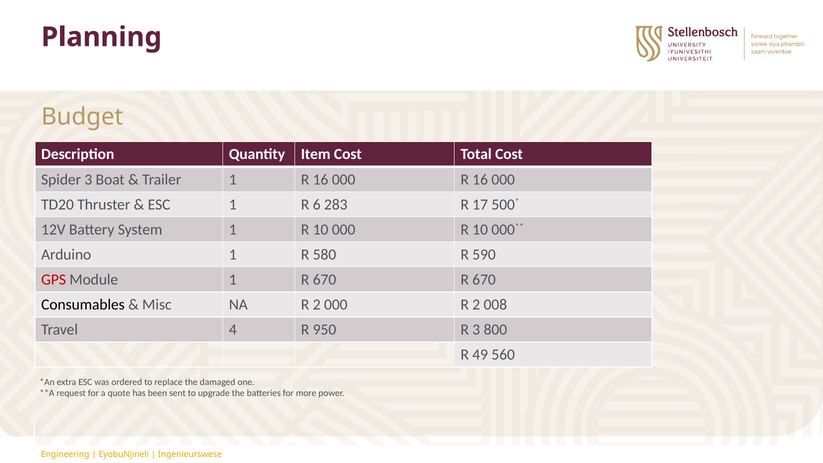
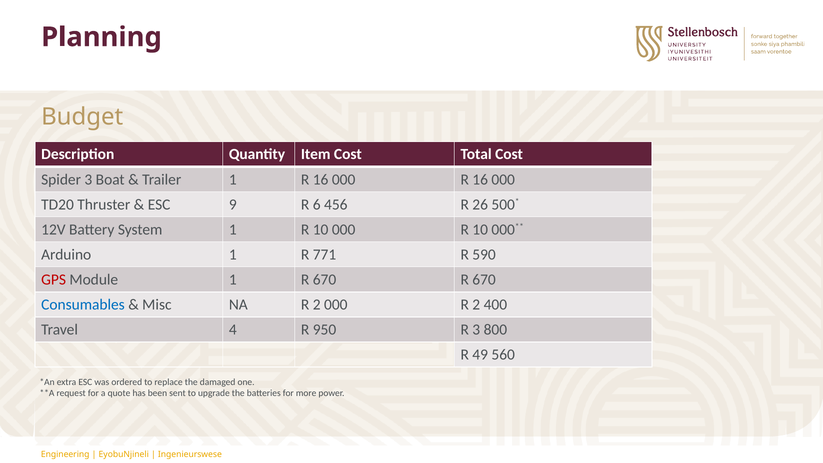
ESC 1: 1 -> 9 (233, 204)
283: 283 -> 456 (336, 204)
17: 17 -> 26 (480, 204)
580: 580 -> 771 (324, 254)
Consumables colour: black -> blue (83, 305)
008: 008 -> 400 (495, 305)
